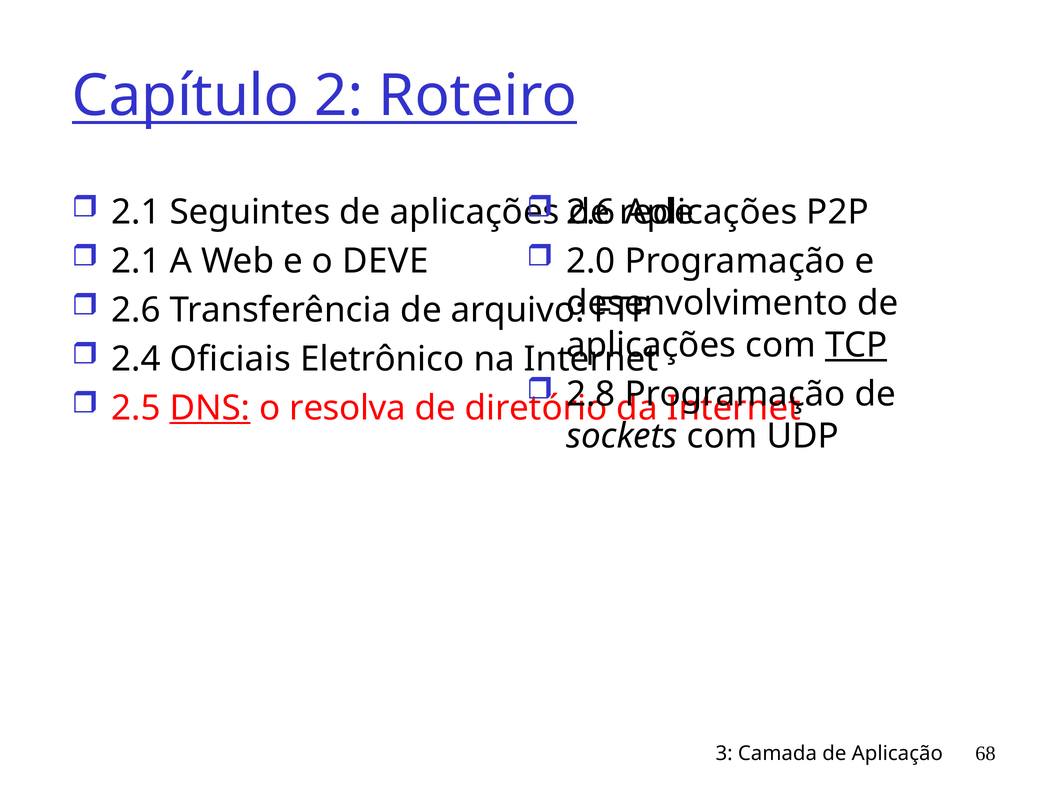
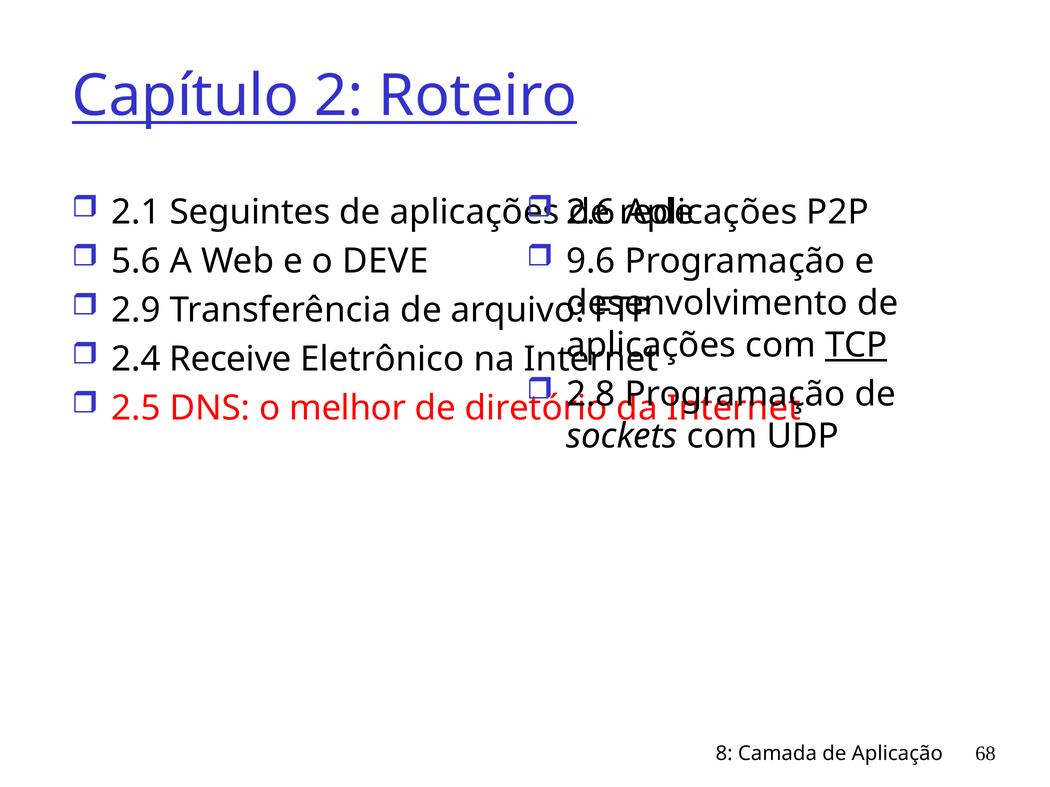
2.1: 2.1 -> 5.6 (136, 261)
2.0: 2.0 -> 9.6 (591, 261)
2.6: 2.6 -> 2.9 (136, 310)
Oficiais: Oficiais -> Receive (230, 359)
DNS underline: present -> none (210, 408)
resolva: resolva -> melhor (348, 408)
3: 3 -> 8 (724, 754)
